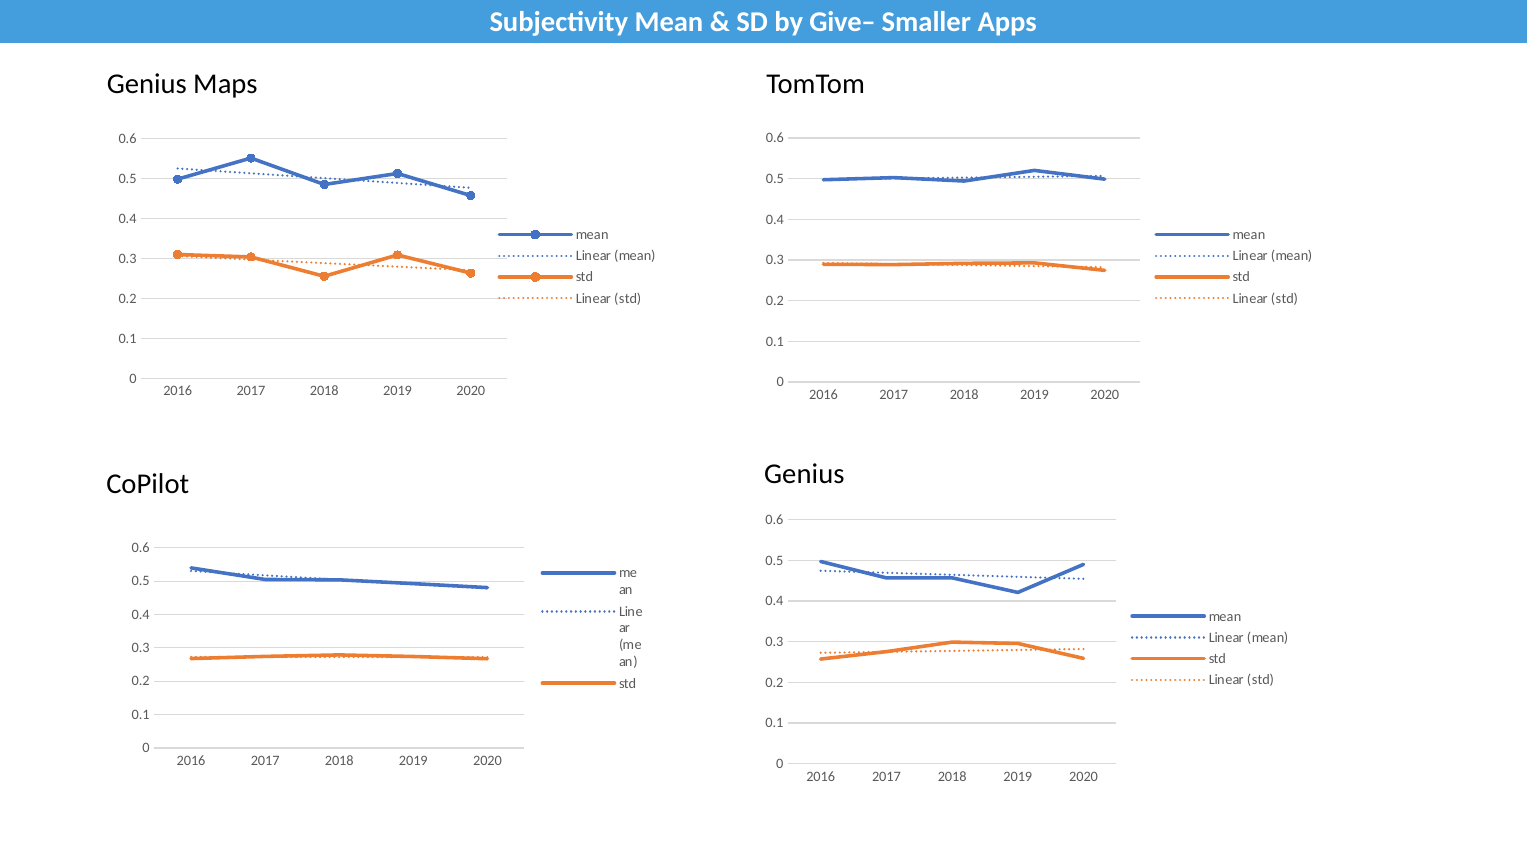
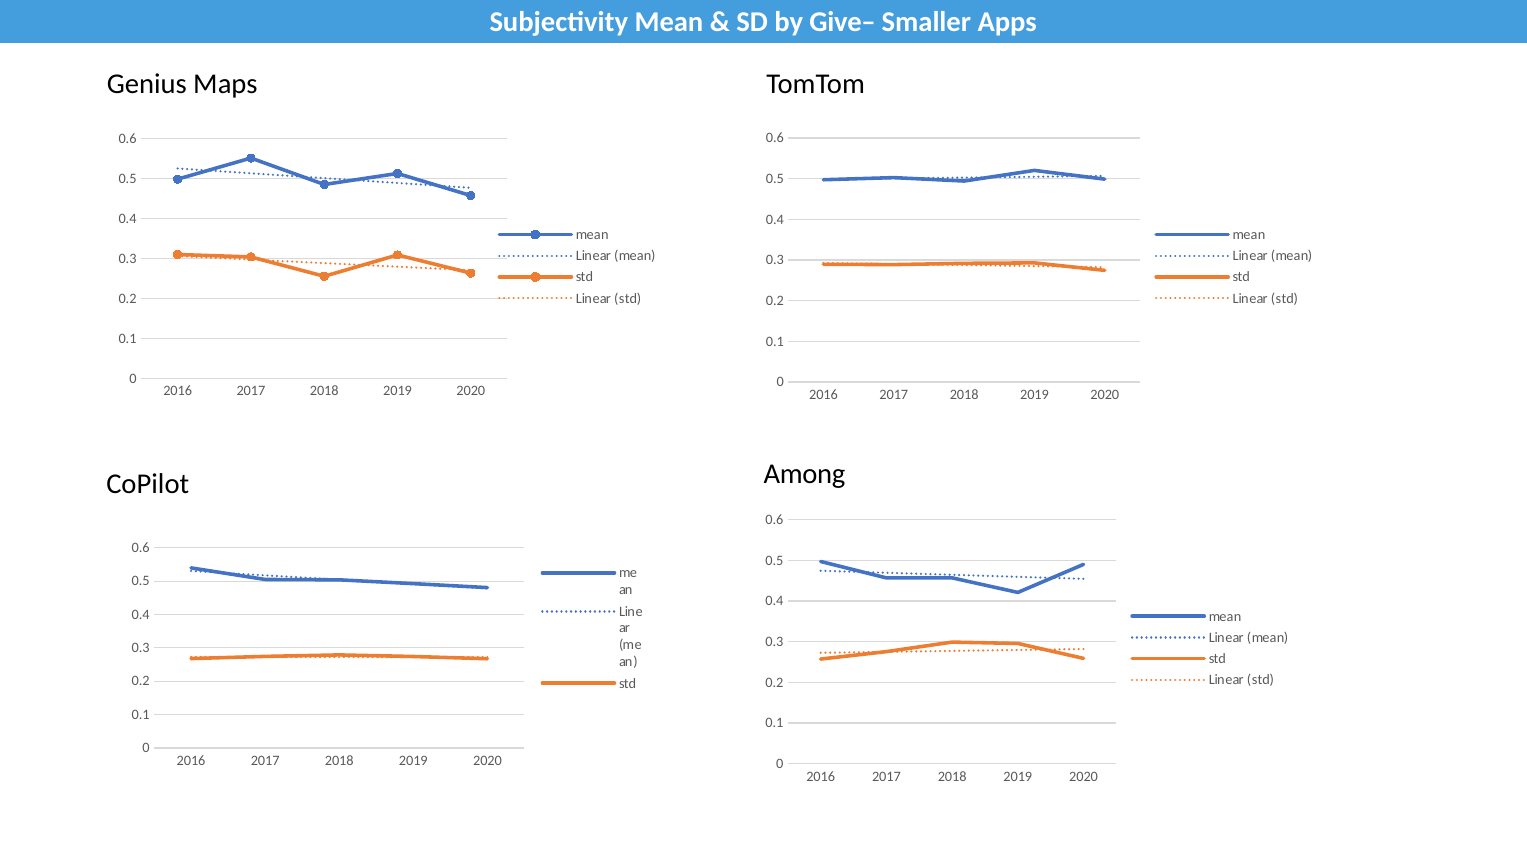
Genius: Genius -> Among (805, 474)
